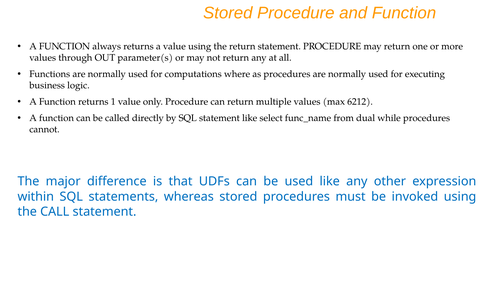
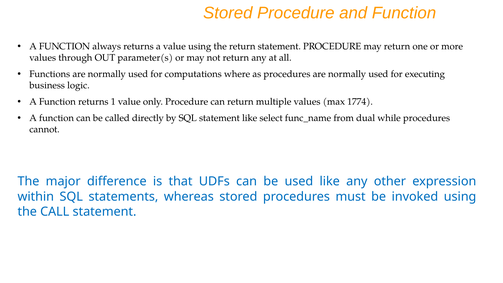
6212: 6212 -> 1774 (360, 102)
